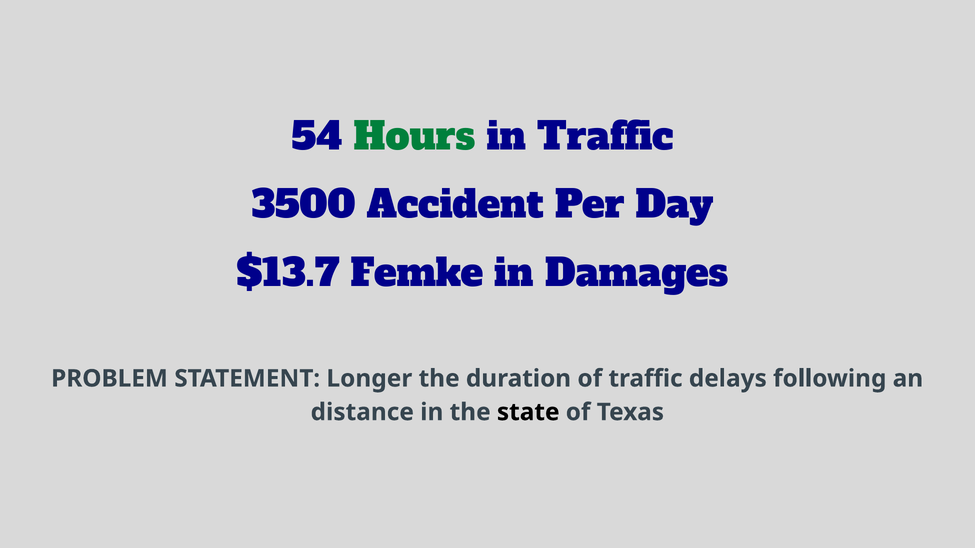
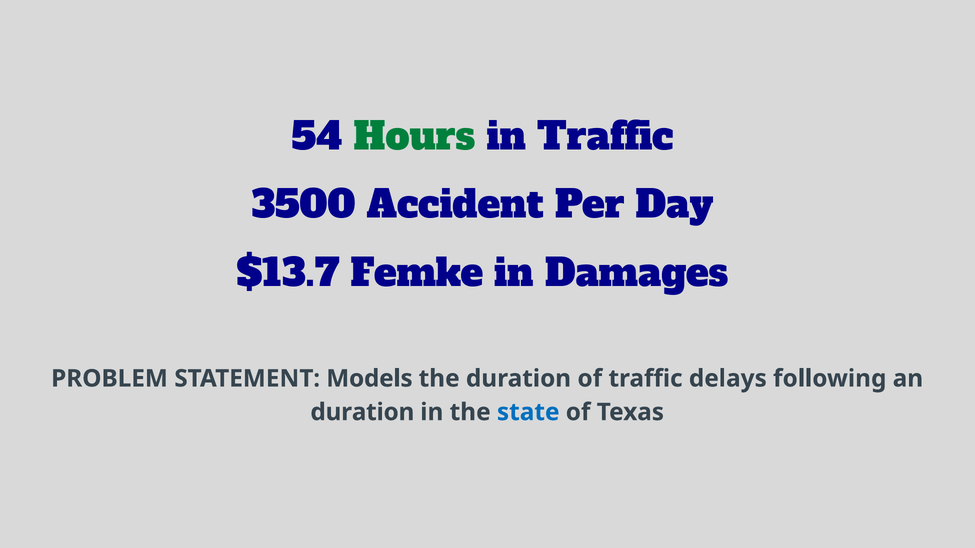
Longer: Longer -> Models (369, 379)
distance: distance -> duration (362, 412)
state colour: black -> blue (528, 412)
